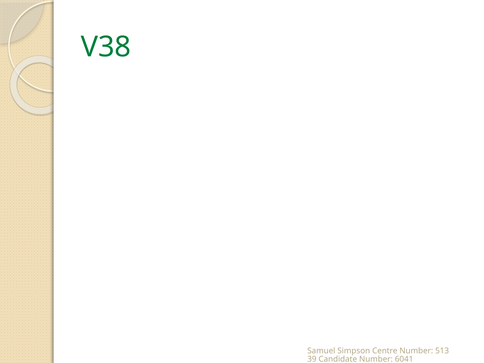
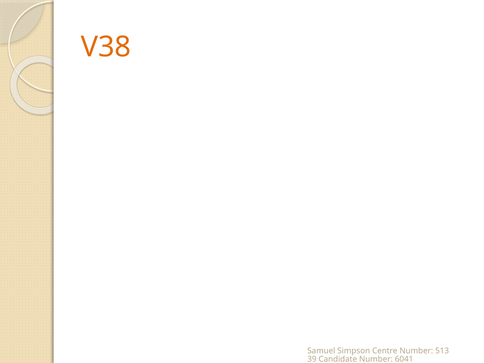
V38 colour: green -> orange (106, 47)
